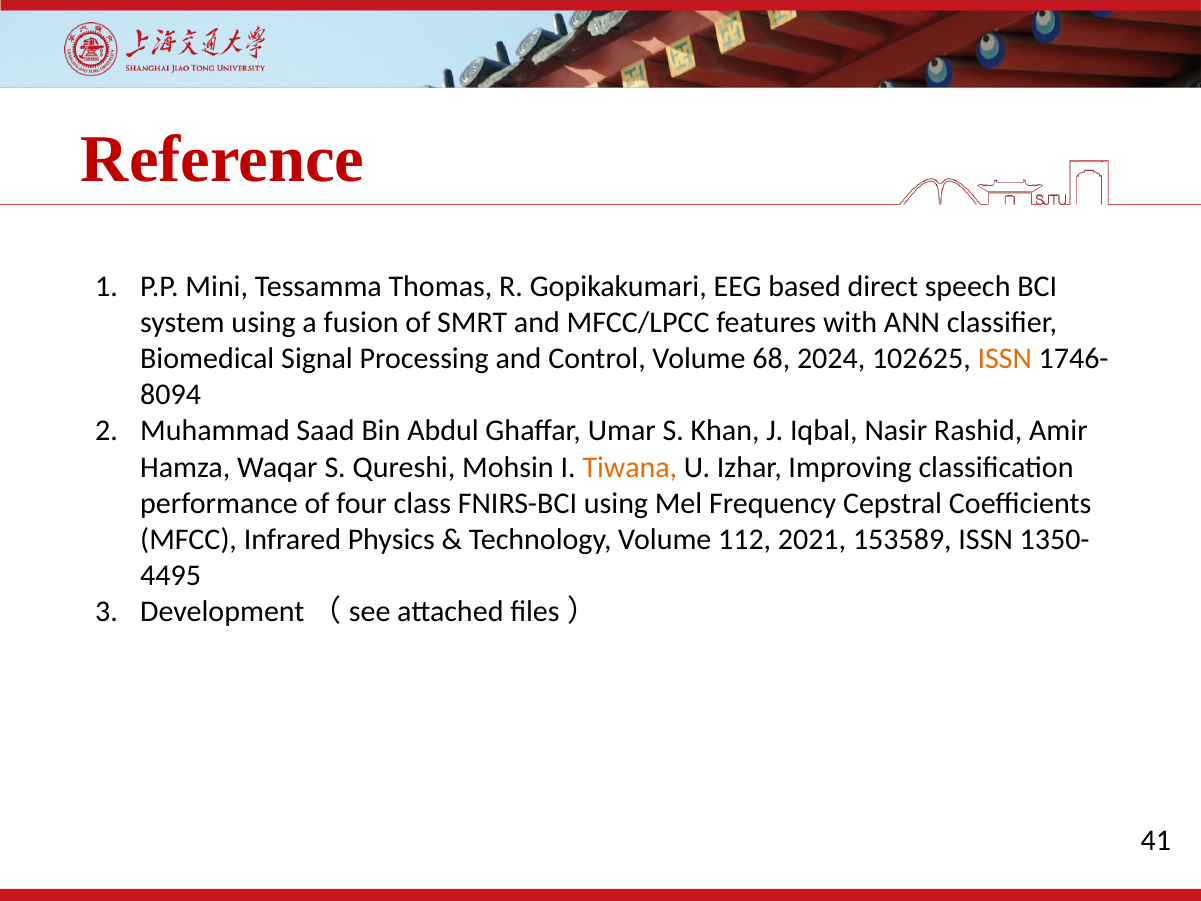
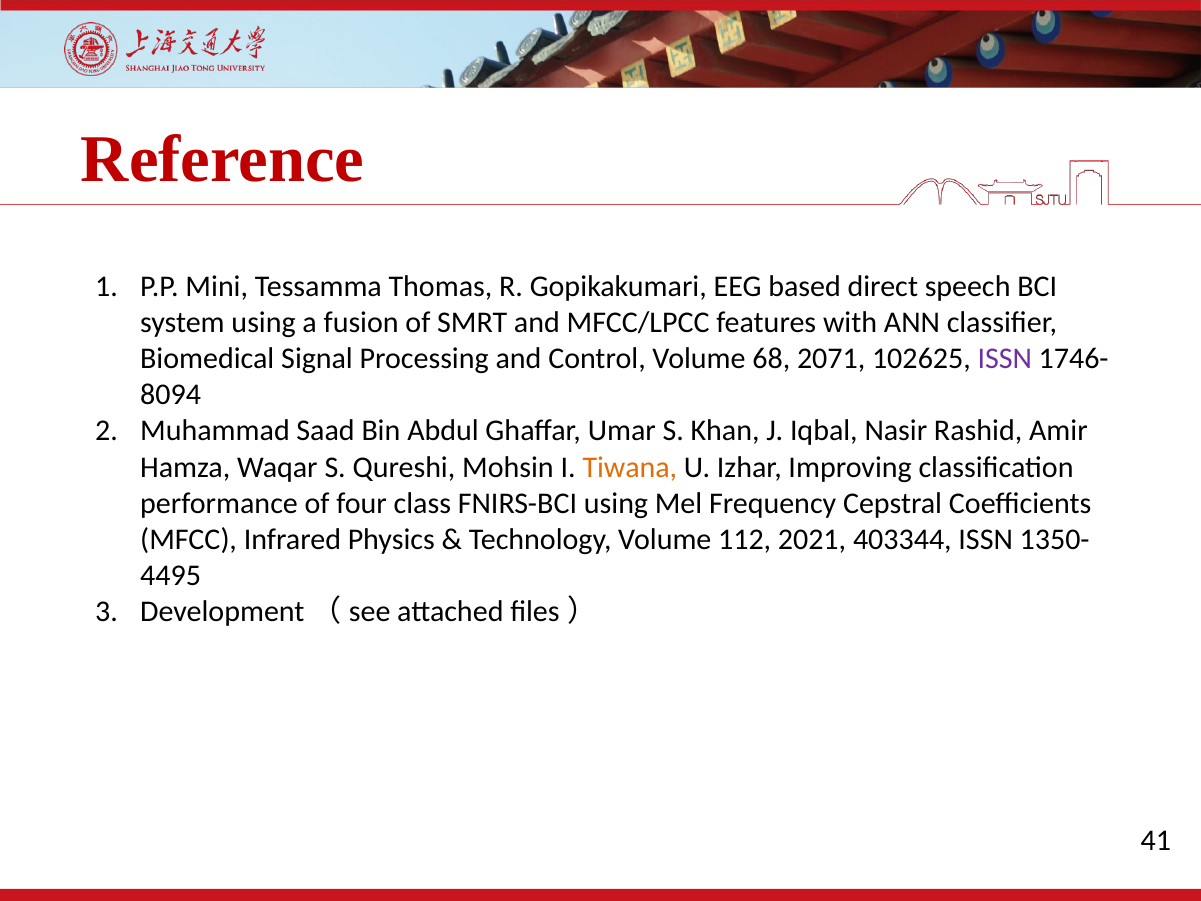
2024: 2024 -> 2071 (831, 359)
ISSN colour: orange -> purple (1005, 359)
153589: 153589 -> 403344 (902, 539)
